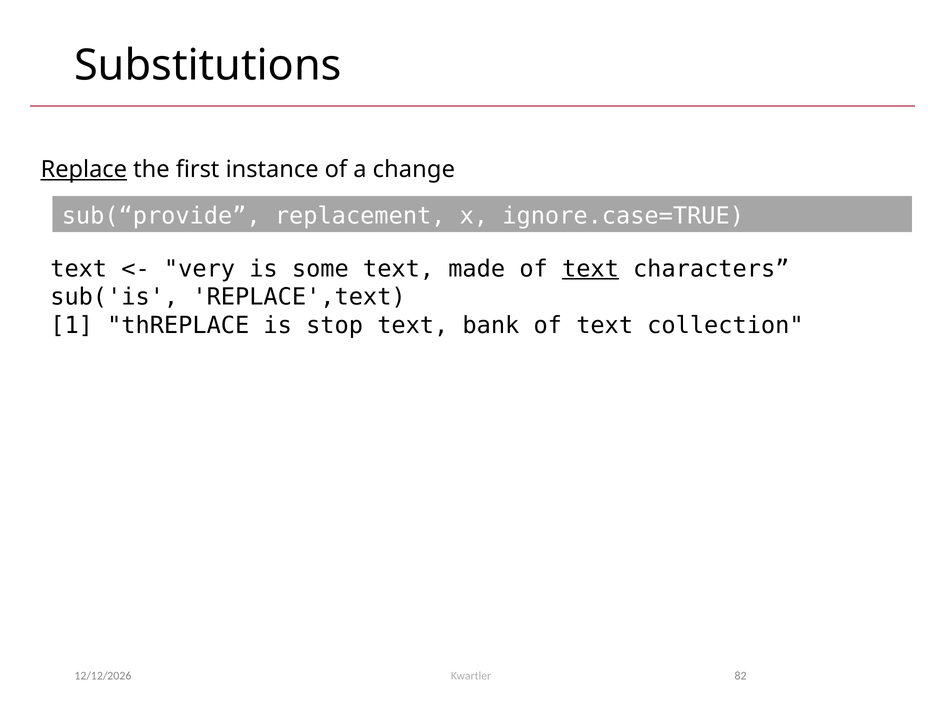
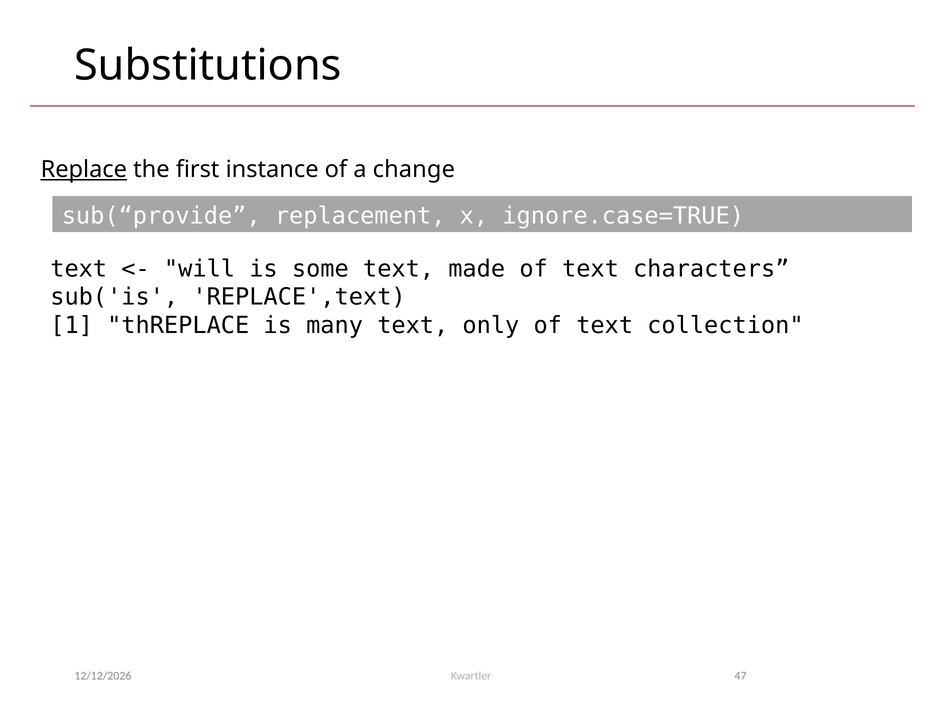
very: very -> will (200, 269)
text underline: present -> none (590, 269)
stop: stop -> many (335, 326)
bank: bank -> only (491, 326)
82: 82 -> 47 (741, 677)
